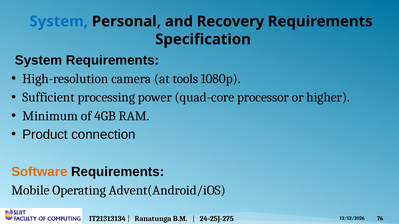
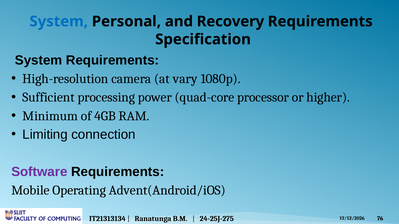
tools: tools -> vary (185, 79)
Product: Product -> Limiting (45, 135)
Software colour: orange -> purple (39, 172)
